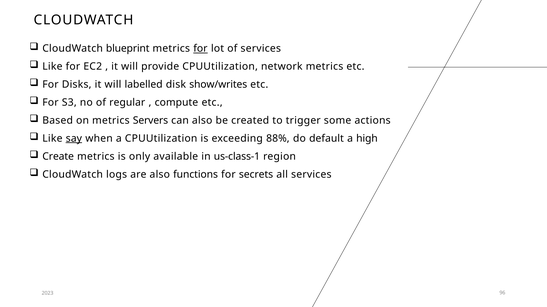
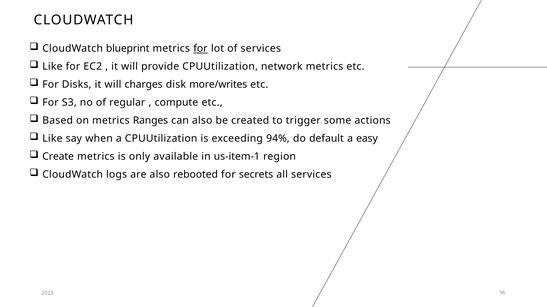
labelled: labelled -> charges (144, 85)
show/writes: show/writes -> more/writes (218, 85)
Servers: Servers -> Ranges (150, 121)
say underline: present -> none (74, 139)
88%: 88% -> 94% (278, 139)
high: high -> easy (367, 139)
us-class-1: us-class-1 -> us-item-1 (237, 157)
functions: functions -> rebooted (196, 175)
